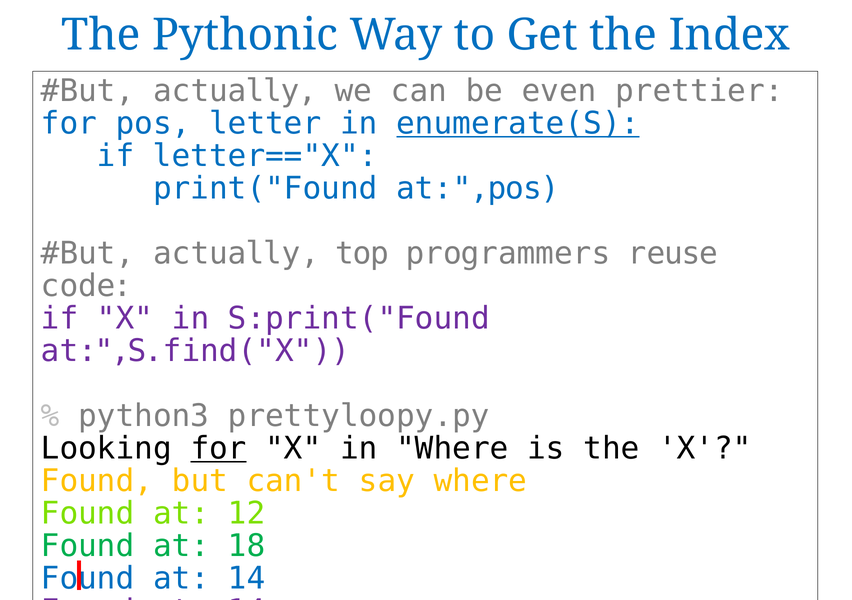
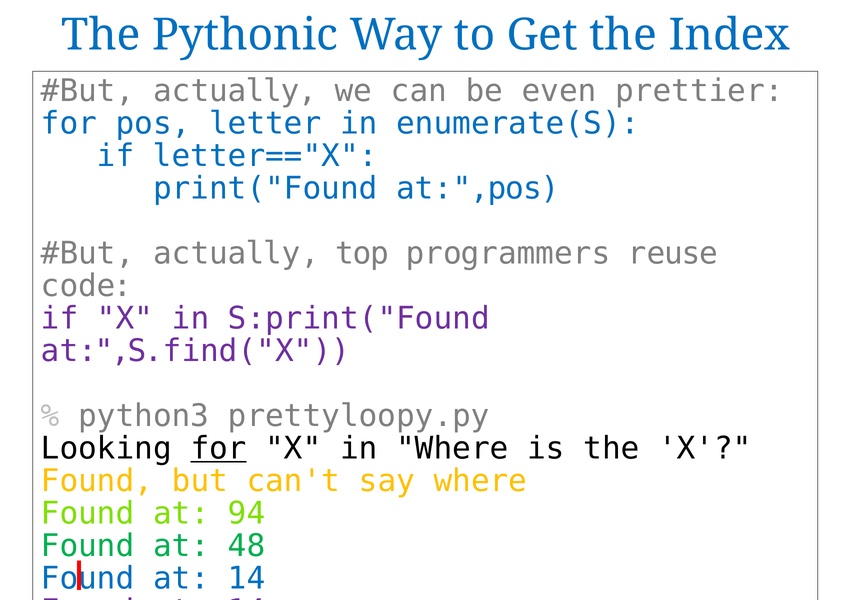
enumerate(S underline: present -> none (518, 124)
12: 12 -> 94 (247, 514)
18: 18 -> 48 (247, 546)
